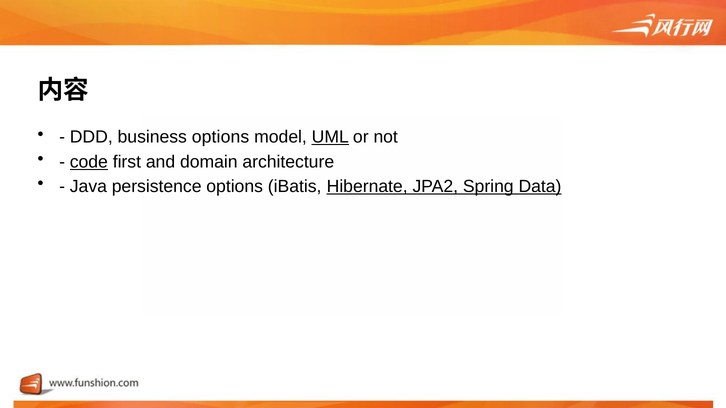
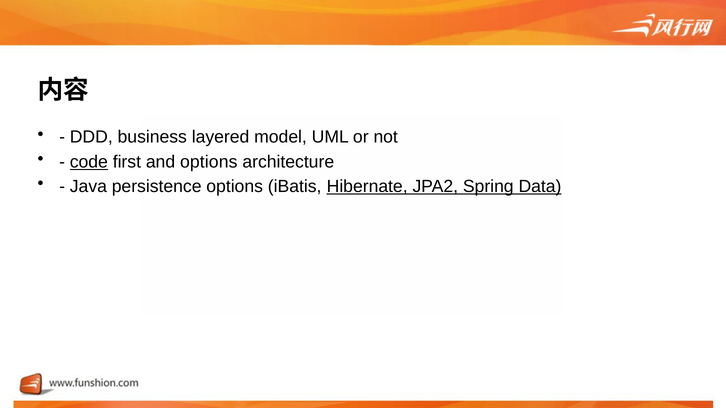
business options: options -> layered (221, 137)
UML underline: present -> none (330, 137)
and domain: domain -> options (209, 162)
